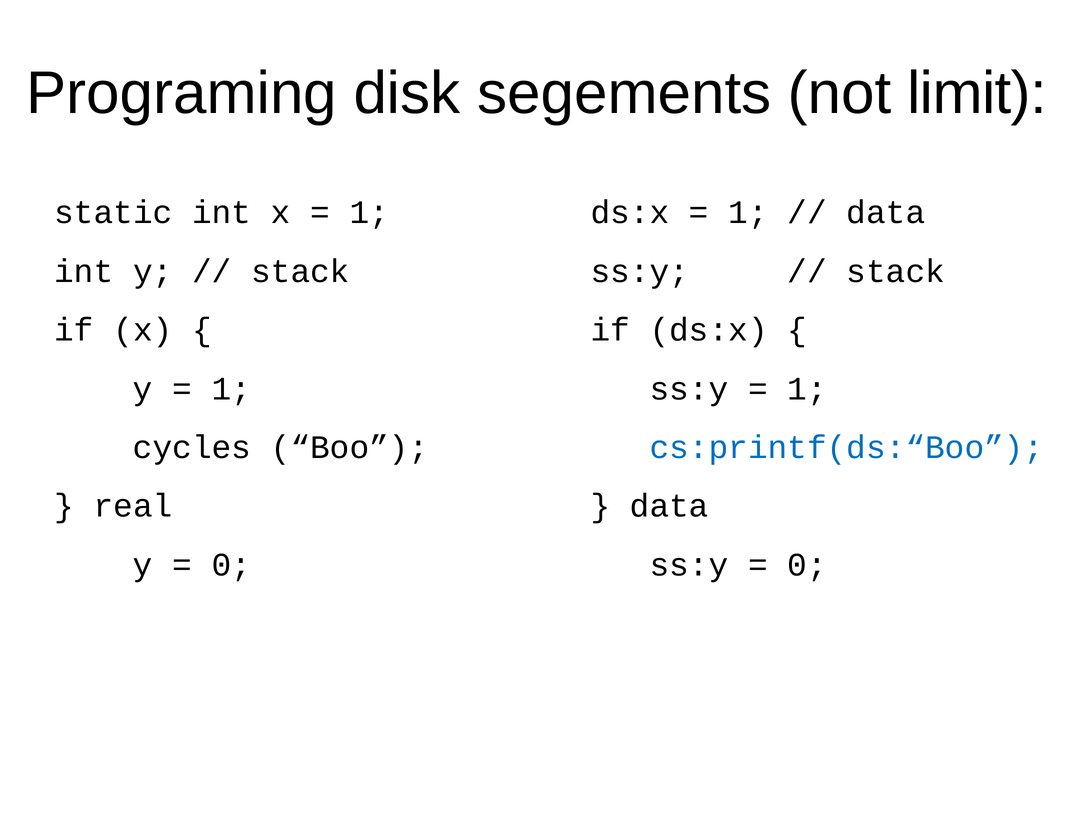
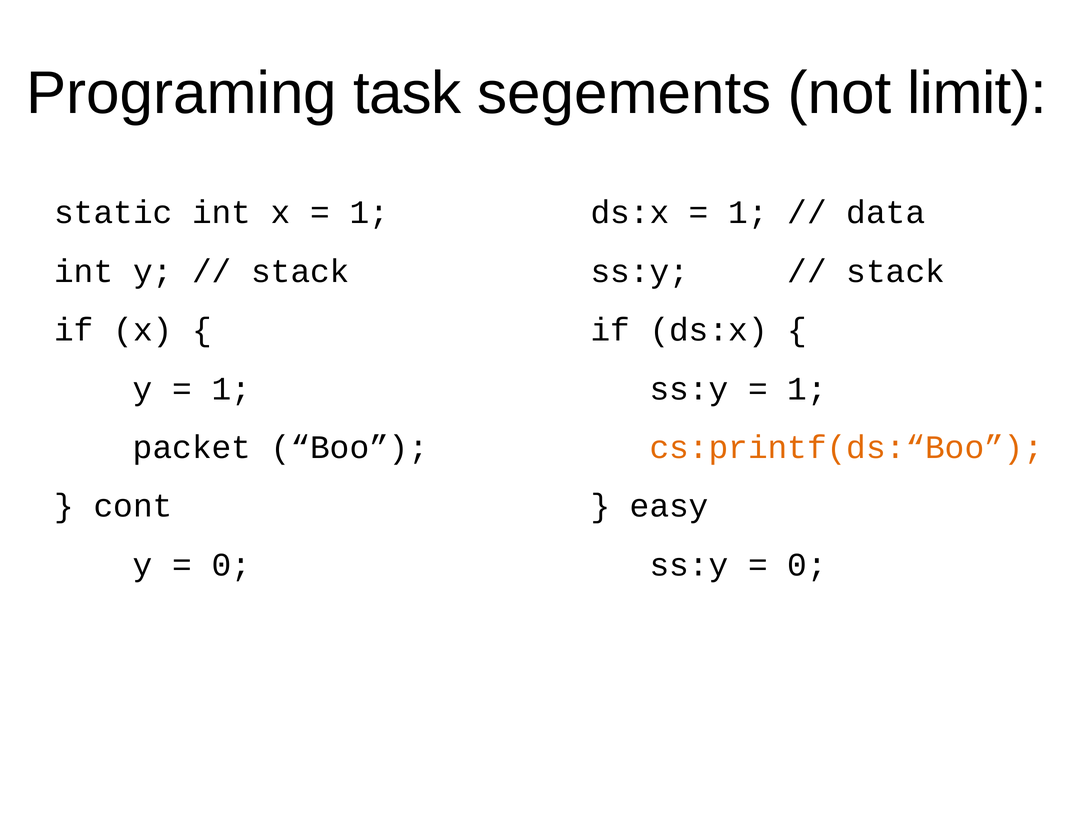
disk: disk -> task (407, 93)
cycles: cycles -> packet (192, 447)
cs:printf(ds:“Boo colour: blue -> orange (846, 447)
real: real -> cont (133, 506)
data: data -> easy (669, 506)
